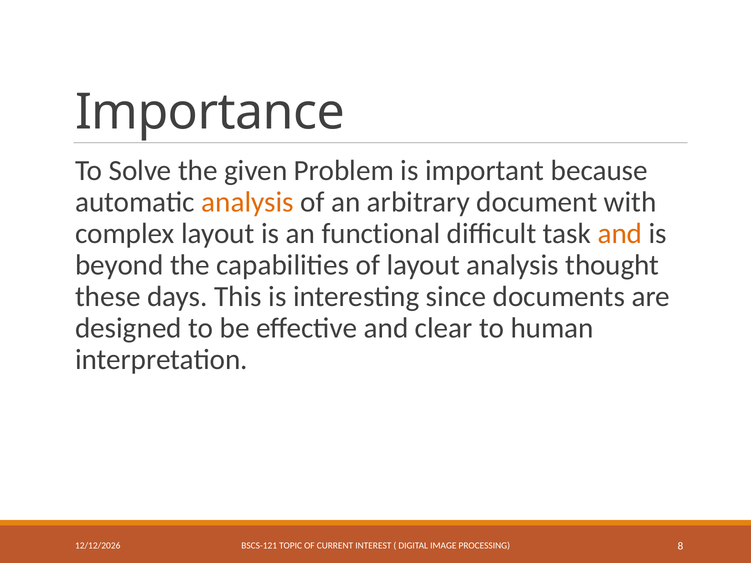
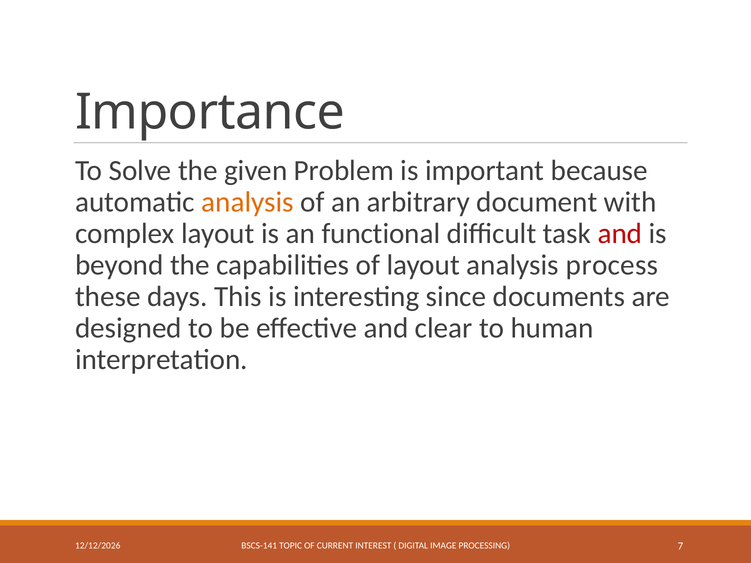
and colour: orange -> red (620, 234)
thought: thought -> process (612, 265)
BSCS-121: BSCS-121 -> BSCS-141 (259, 546)
8: 8 -> 7 (680, 546)
